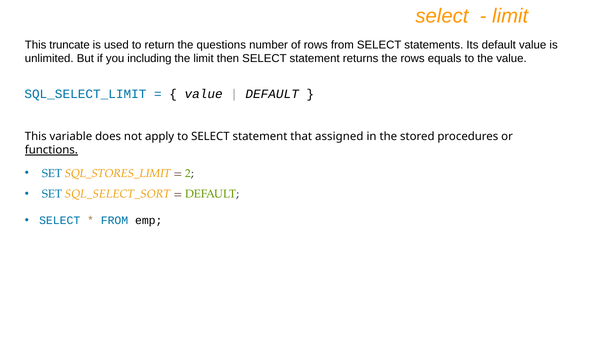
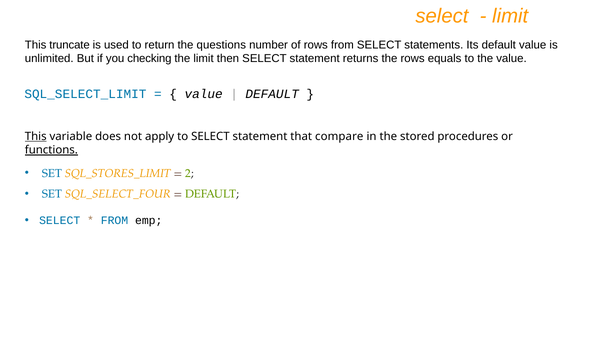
including: including -> checking (149, 59)
This underline: none -> present (36, 137)
assigned: assigned -> compare (339, 137)
SQL_SELECT_SORT: SQL_SELECT_SORT -> SQL_SELECT_FOUR (118, 194)
